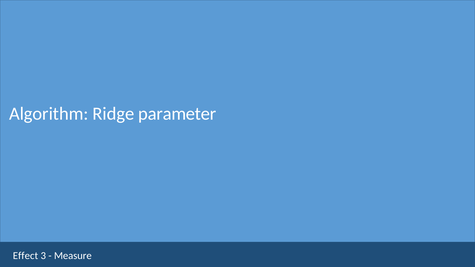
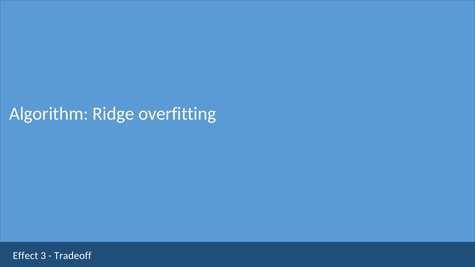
parameter: parameter -> overfitting (177, 114)
Measure: Measure -> Tradeoff (73, 256)
